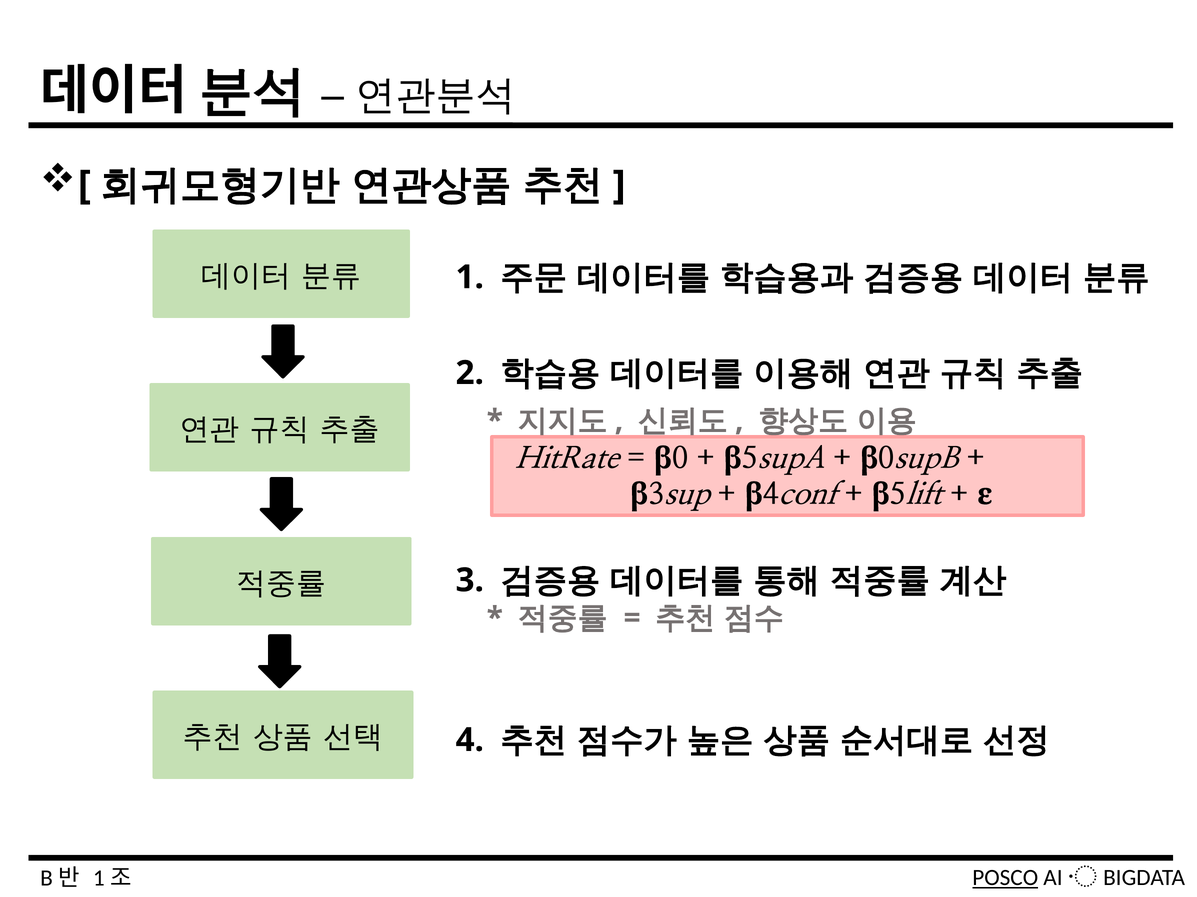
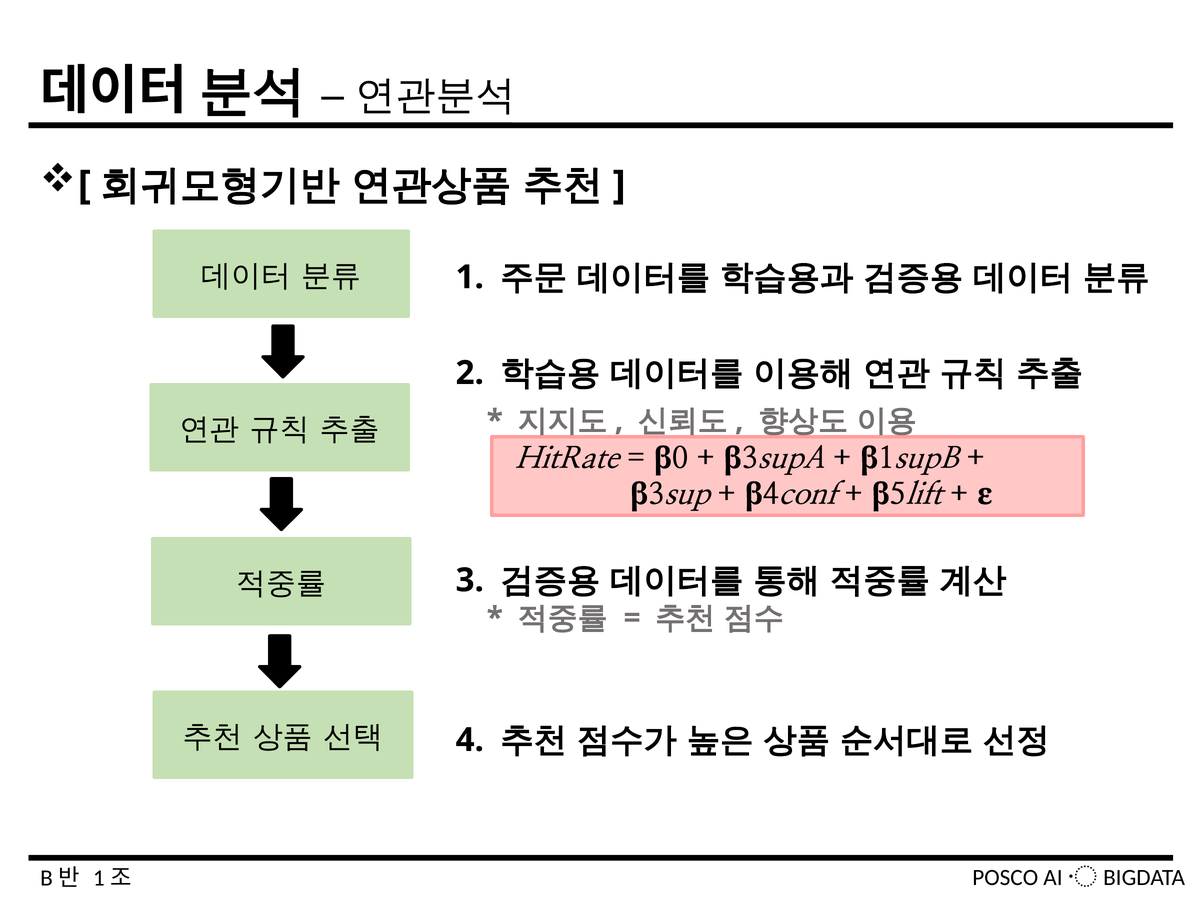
5: 5 -> 3 (750, 459)
0: 0 -> 1 (886, 459)
POSCO underline: present -> none (1005, 878)
